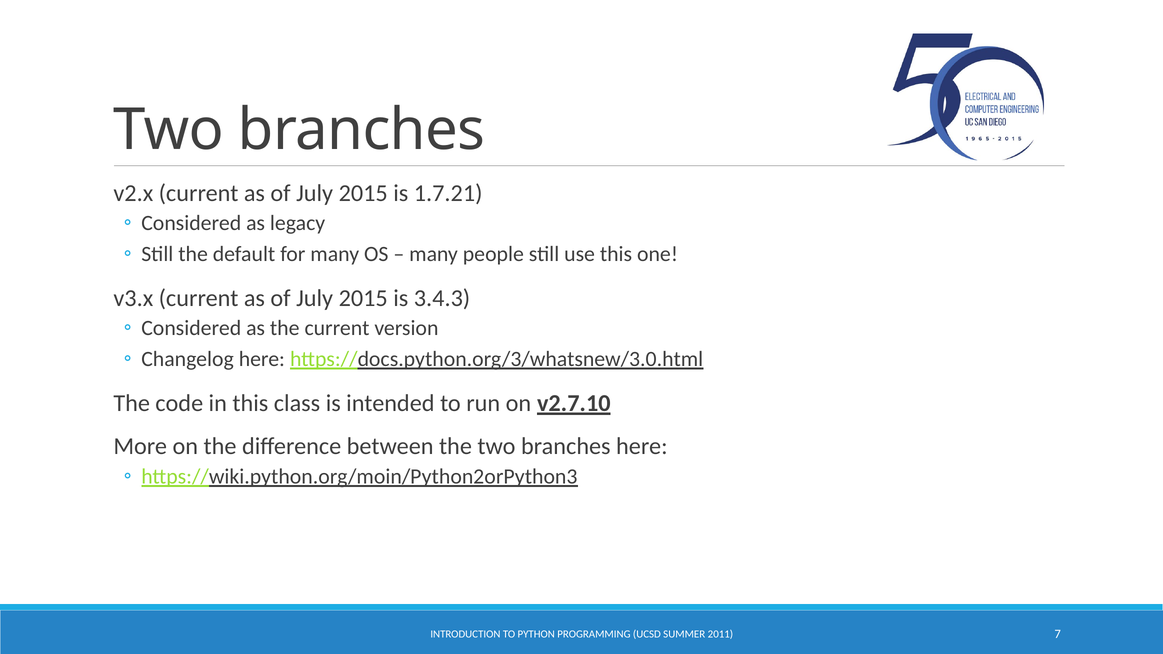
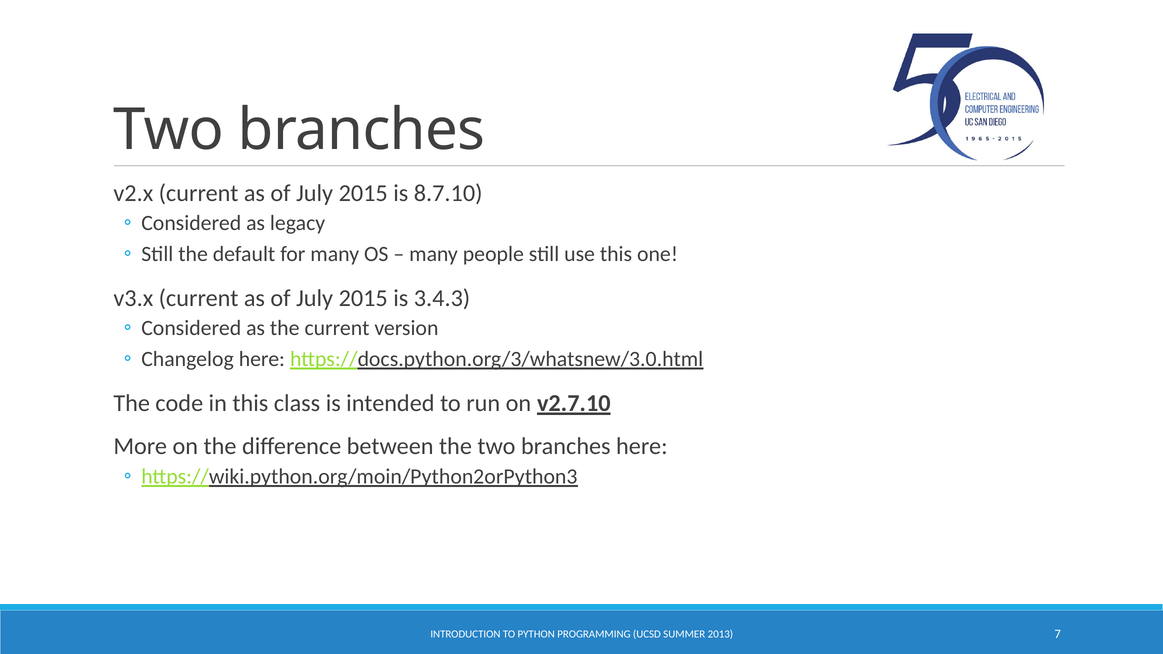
1.7.21: 1.7.21 -> 8.7.10 (448, 193)
2011: 2011 -> 2013 (720, 634)
